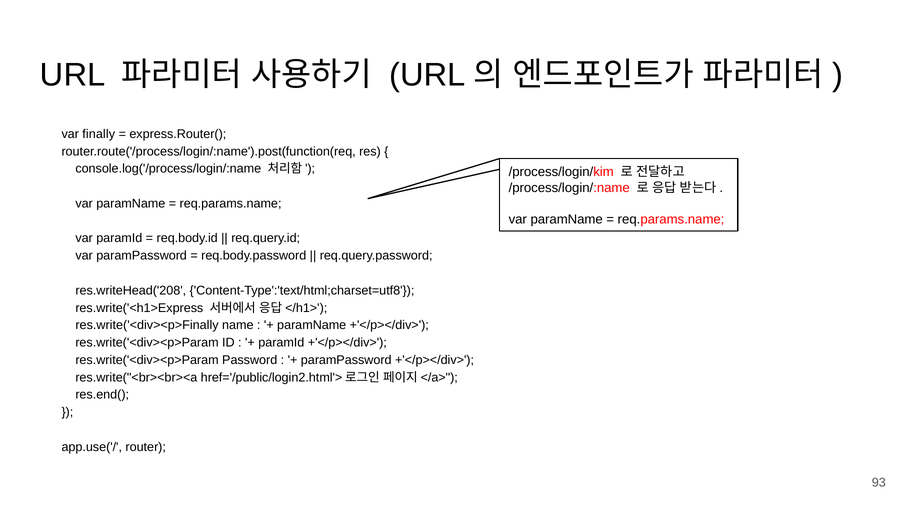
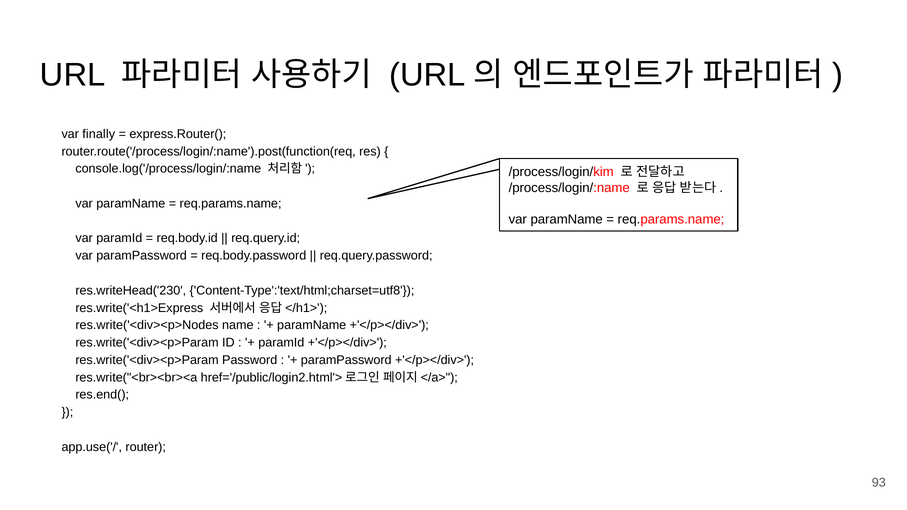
res.writeHead('208: res.writeHead('208 -> res.writeHead('230 (131, 291)
res.write('<div><p>Finally: res.write('<div><p>Finally -> res.write('<div><p>Nodes (147, 325)
